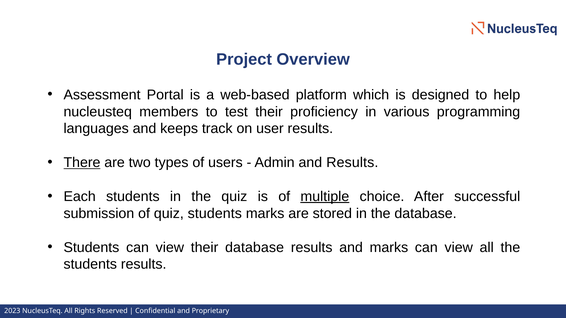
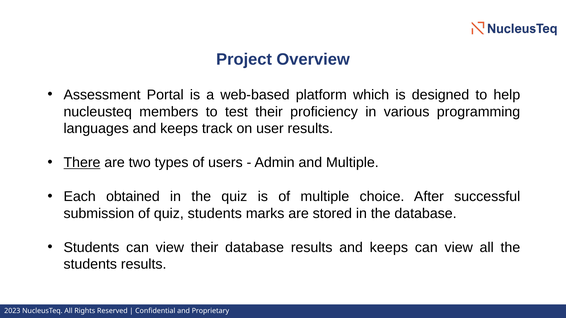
and Results: Results -> Multiple (352, 163)
Each students: students -> obtained (133, 197)
multiple underline: present -> none (325, 197)
results and marks: marks -> keeps (389, 248)
